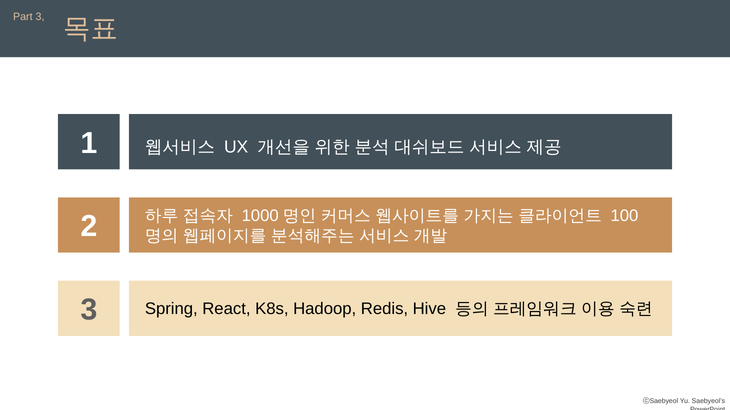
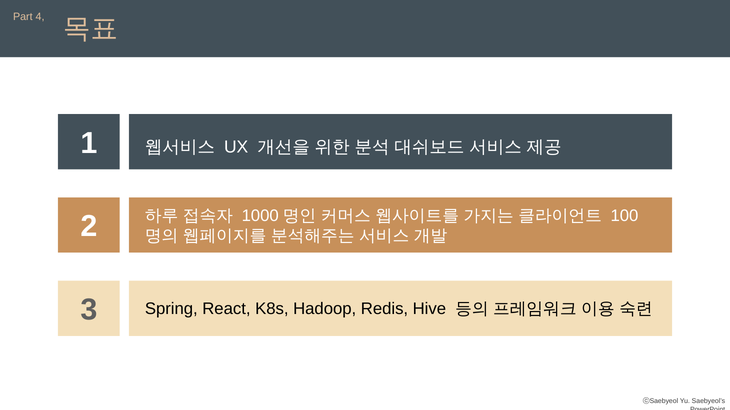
Part 3: 3 -> 4 (40, 17)
